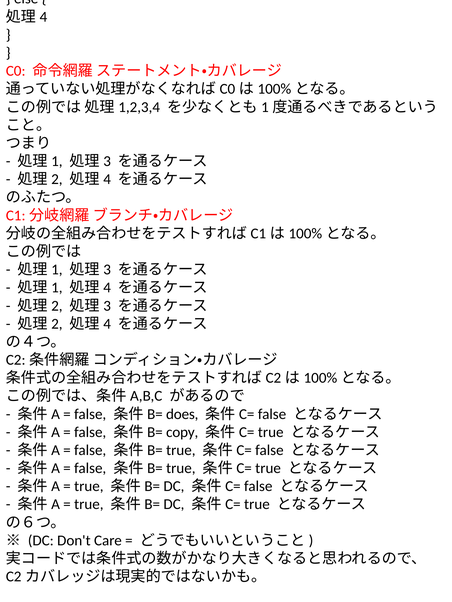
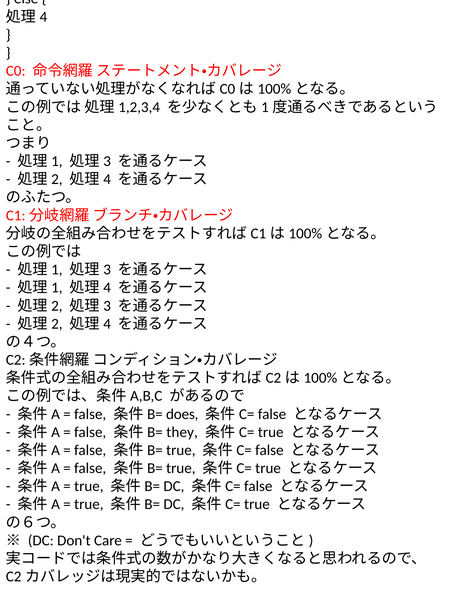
copy: copy -> they (182, 433)
